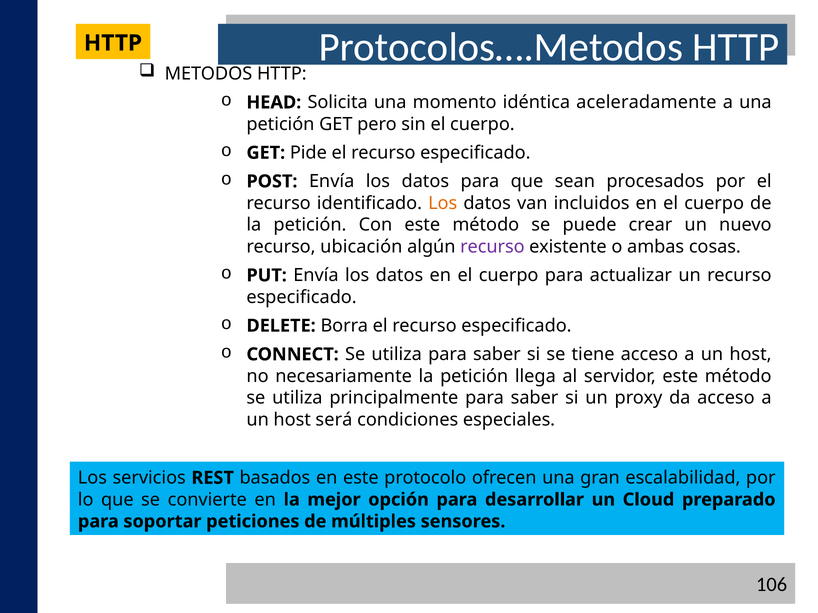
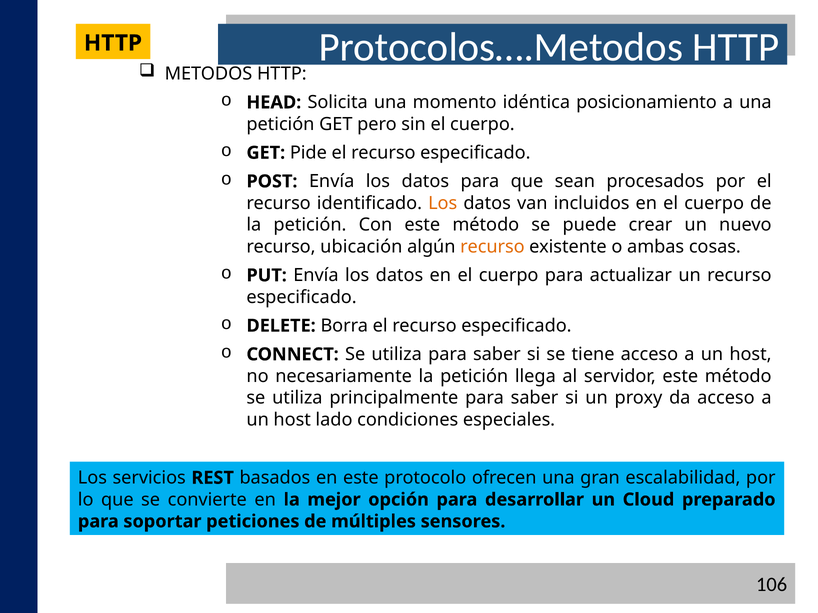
aceleradamente: aceleradamente -> posicionamiento (646, 102)
recurso colour: purple -> orange (492, 247)
será: será -> lado (334, 420)
